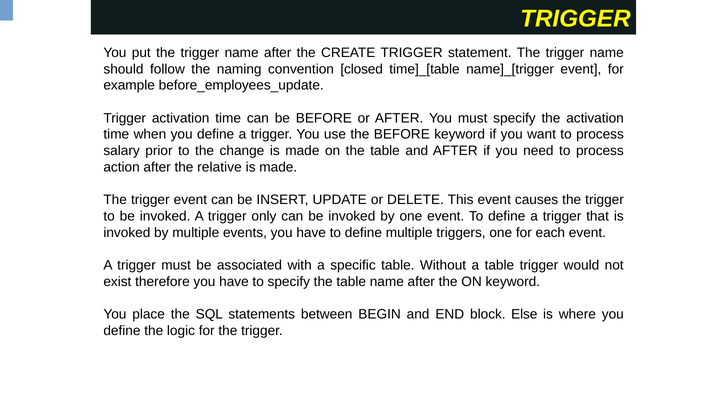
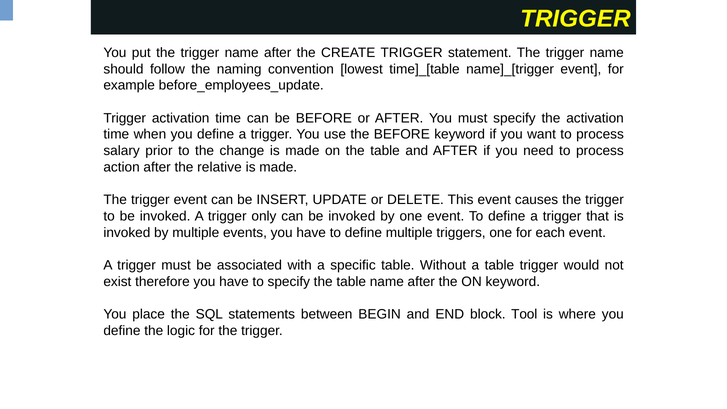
closed: closed -> lowest (362, 69)
Else: Else -> Tool (524, 314)
